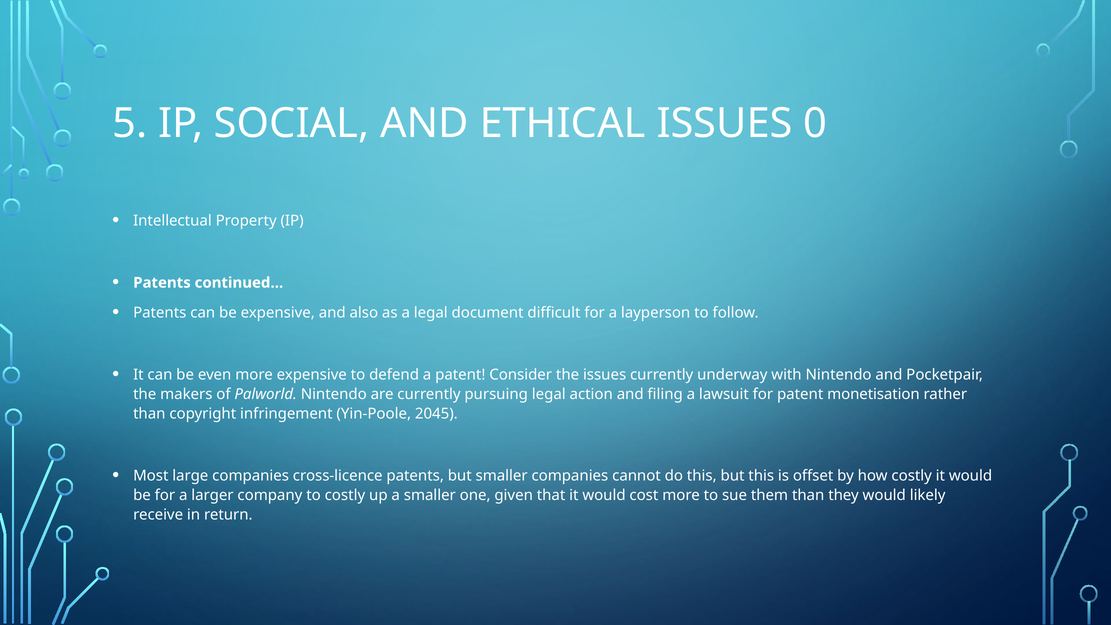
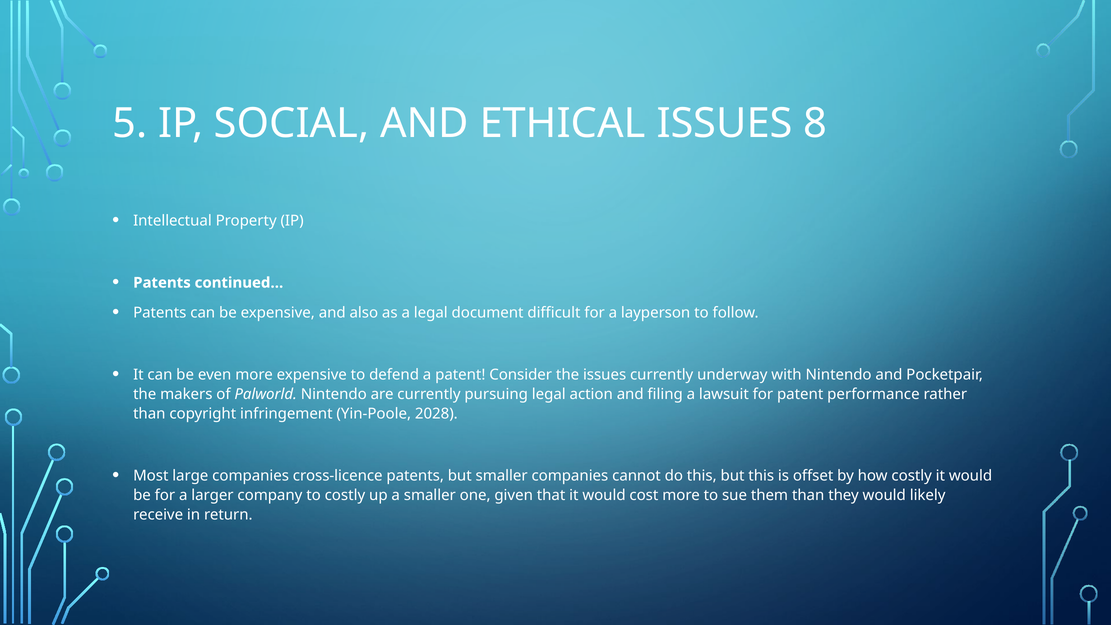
0: 0 -> 8 (815, 123)
monetisation: monetisation -> performance (873, 394)
2045: 2045 -> 2028 (436, 414)
